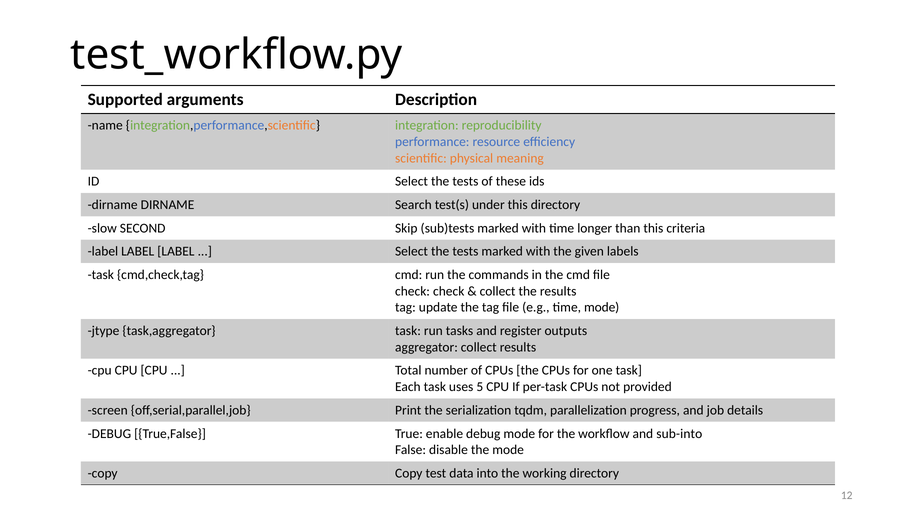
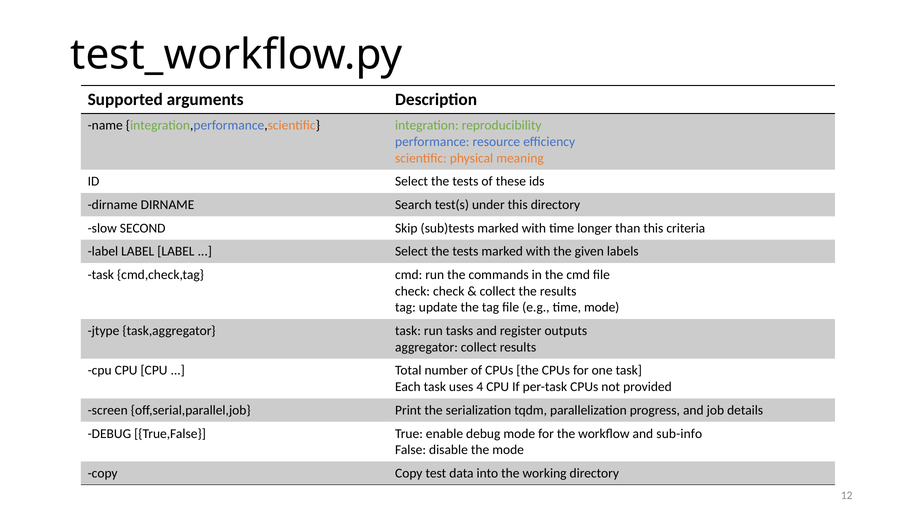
5: 5 -> 4 (480, 387)
sub-into: sub-into -> sub-info (679, 434)
